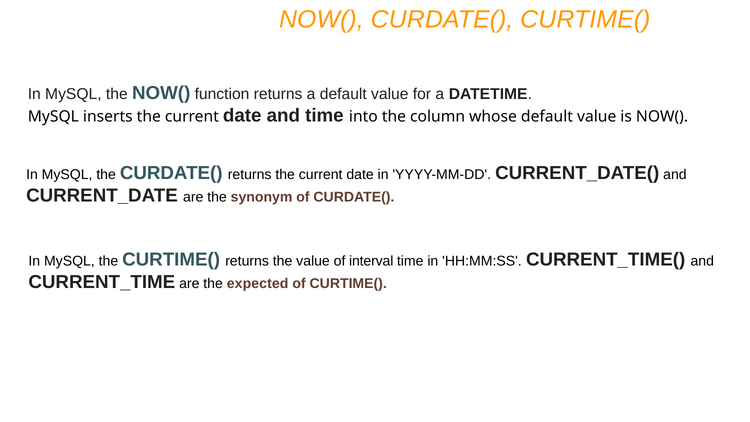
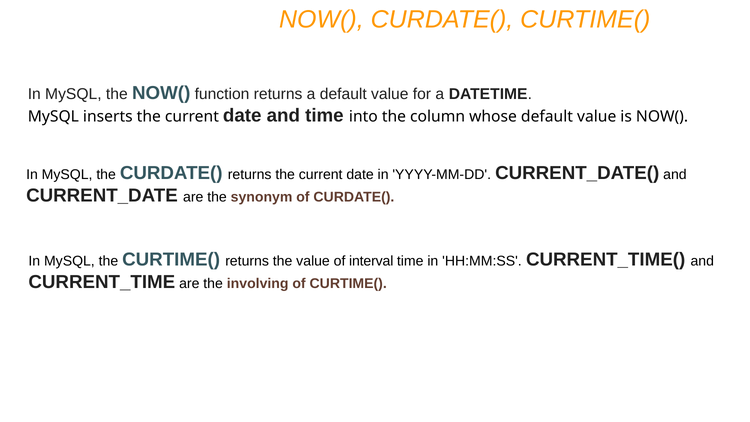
expected: expected -> involving (258, 283)
